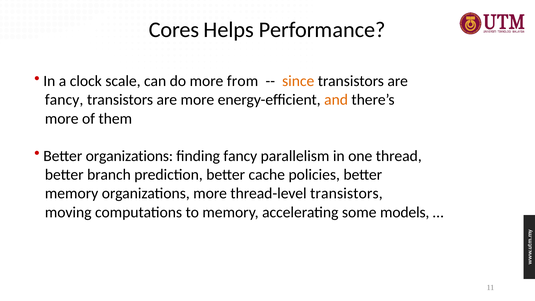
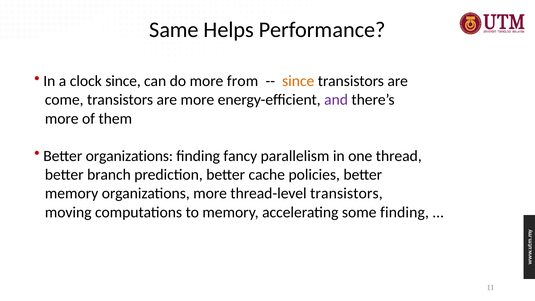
Cores: Cores -> Same (174, 30)
clock scale: scale -> since (123, 81)
fancy: fancy -> come (64, 100)
and colour: orange -> purple (336, 100)
some models: models -> finding (405, 212)
